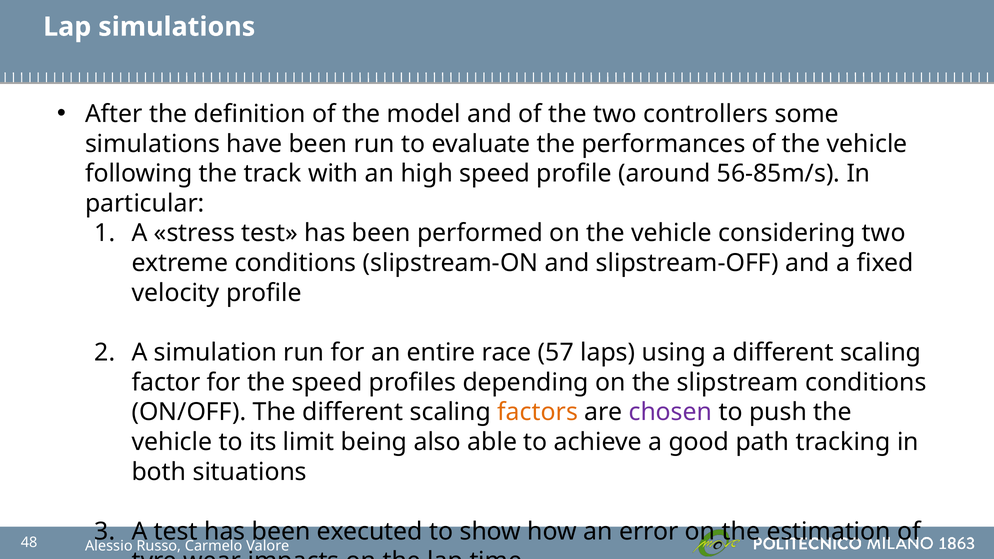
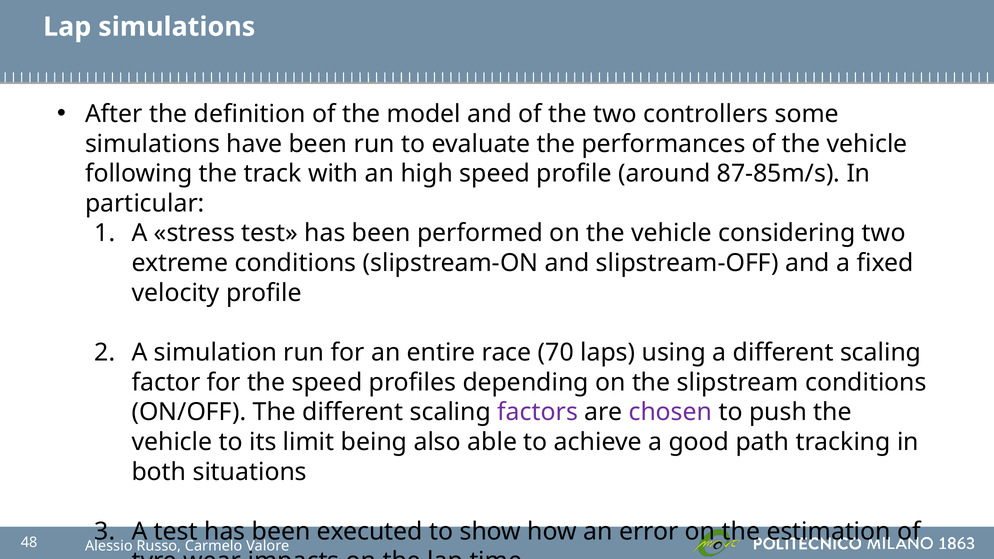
56-85m/s: 56-85m/s -> 87-85m/s (778, 174)
57: 57 -> 70 (556, 353)
factors colour: orange -> purple (538, 412)
